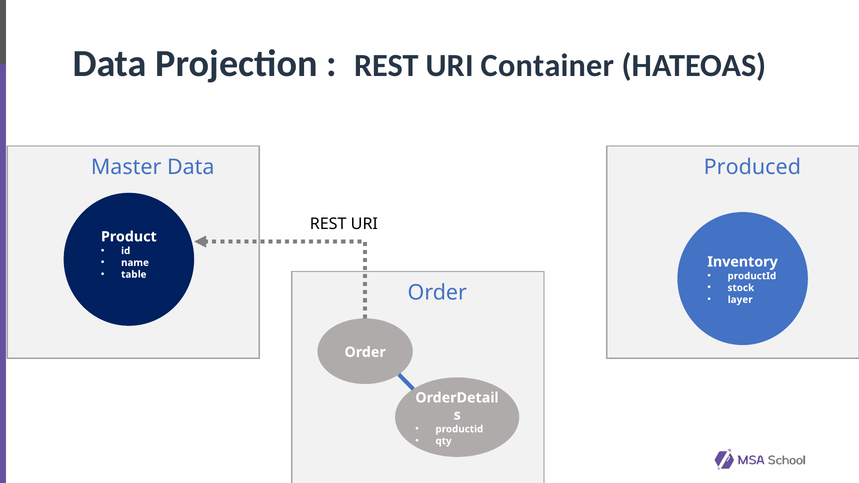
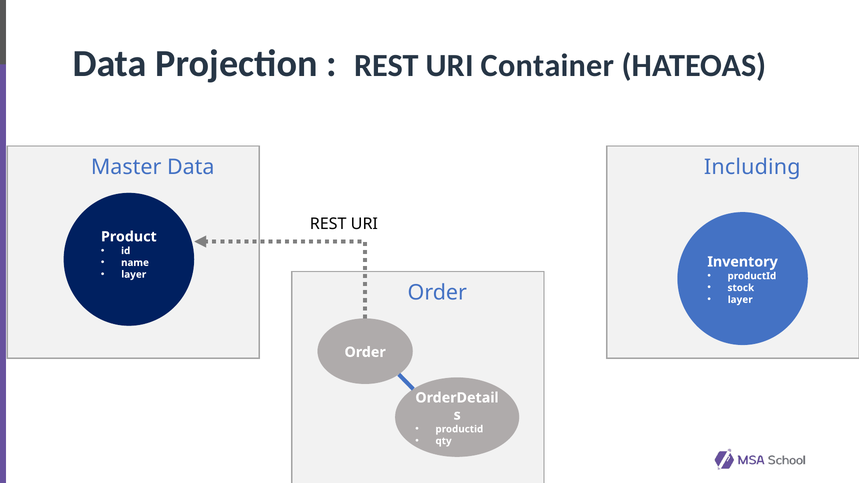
Produced: Produced -> Including (752, 167)
table: table -> layer (134, 275)
